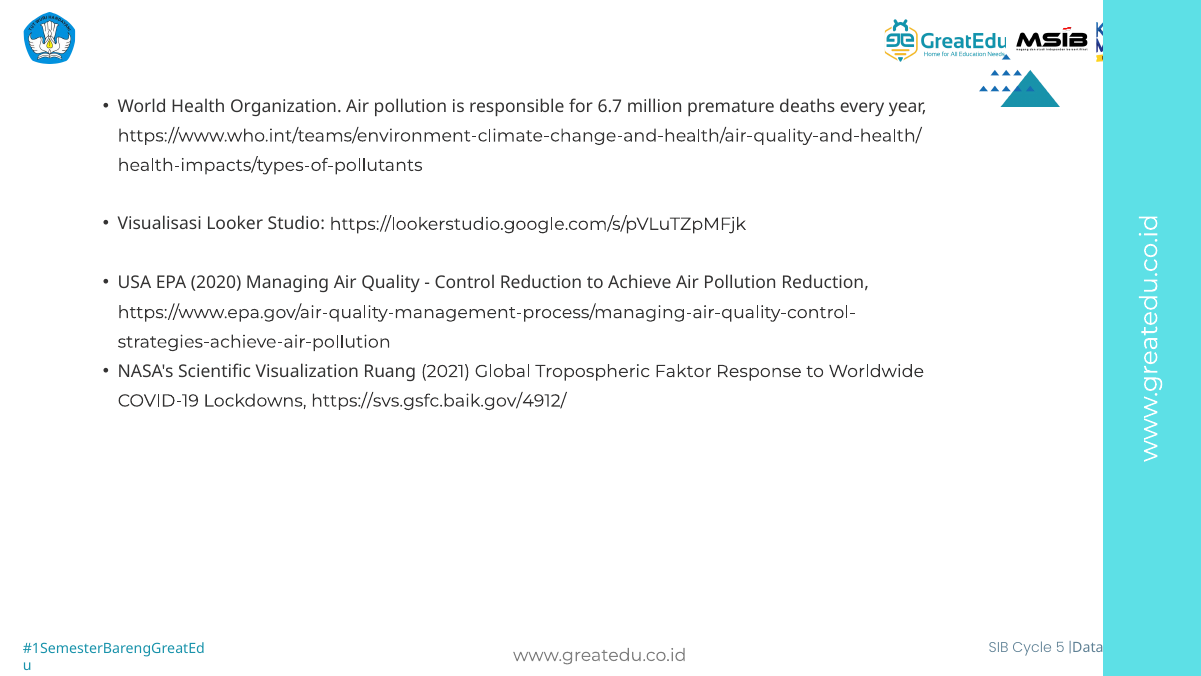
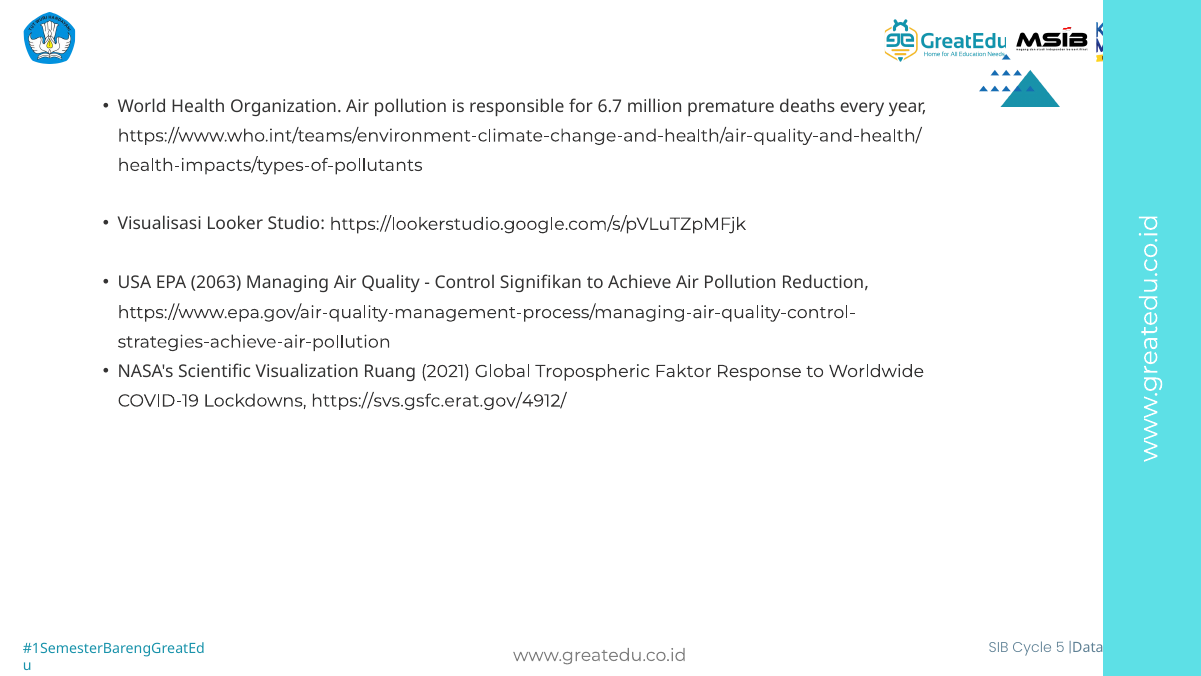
2020: 2020 -> 2063 (216, 283)
Control Reduction: Reduction -> Signifikan (541, 283)
https://svs.gsfc.baik.gov/4912/: https://svs.gsfc.baik.gov/4912/ -> https://svs.gsfc.erat.gov/4912/ (439, 401)
